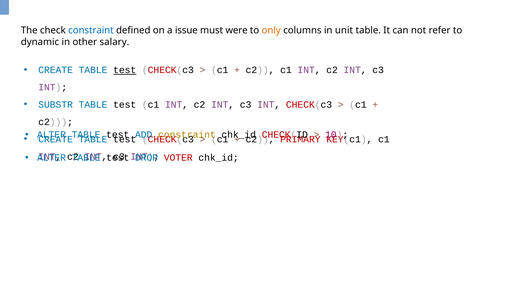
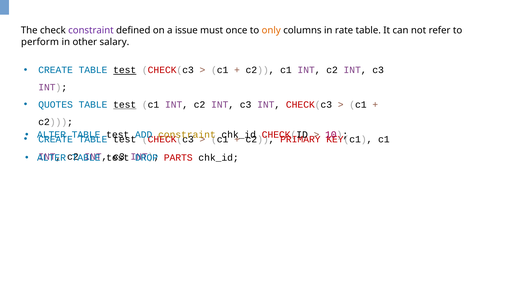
constraint colour: blue -> purple (91, 30)
were: were -> once (237, 30)
unit: unit -> rate (344, 30)
dynamic: dynamic -> perform (40, 42)
SUBSTR: SUBSTR -> QUOTES (56, 105)
test underline: none -> present (125, 105)
VOTER: VOTER -> PARTS (178, 158)
